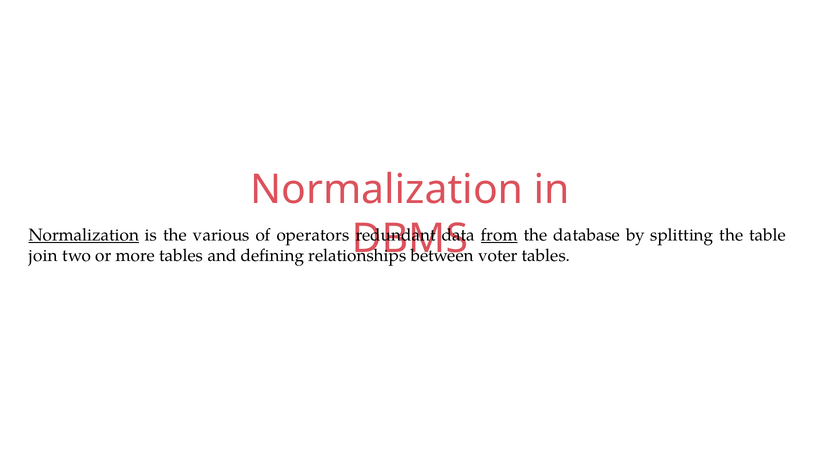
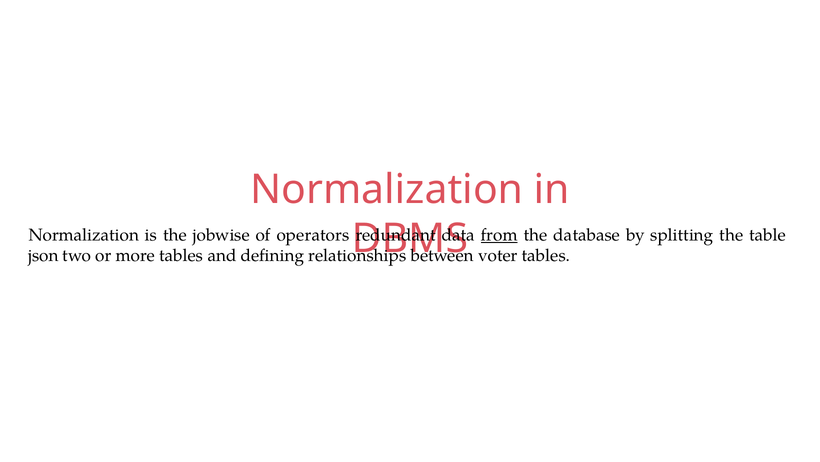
Normalization underline: present -> none (84, 235)
various: various -> jobwise (221, 235)
join: join -> json (43, 255)
